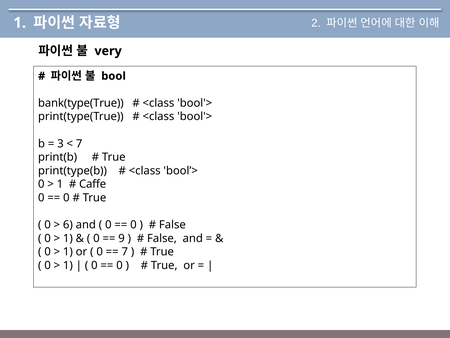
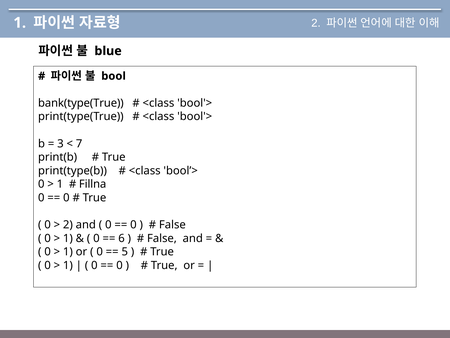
very: very -> blue (108, 51)
Caffe: Caffe -> Fillna (93, 184)
6: 6 -> 2 (68, 224)
9: 9 -> 6 (122, 238)
7: 7 -> 5 (125, 251)
